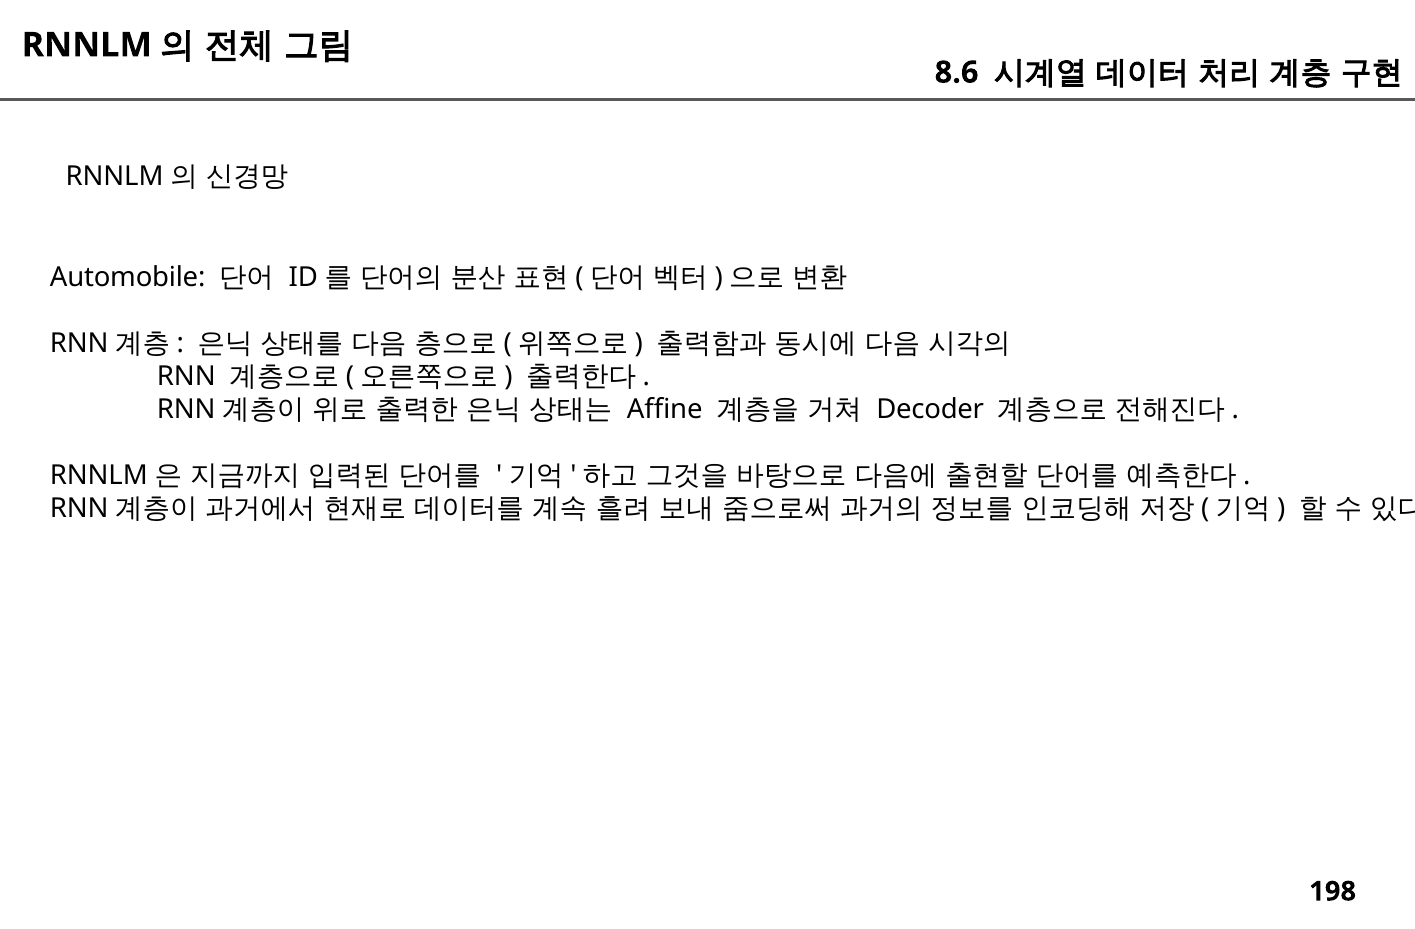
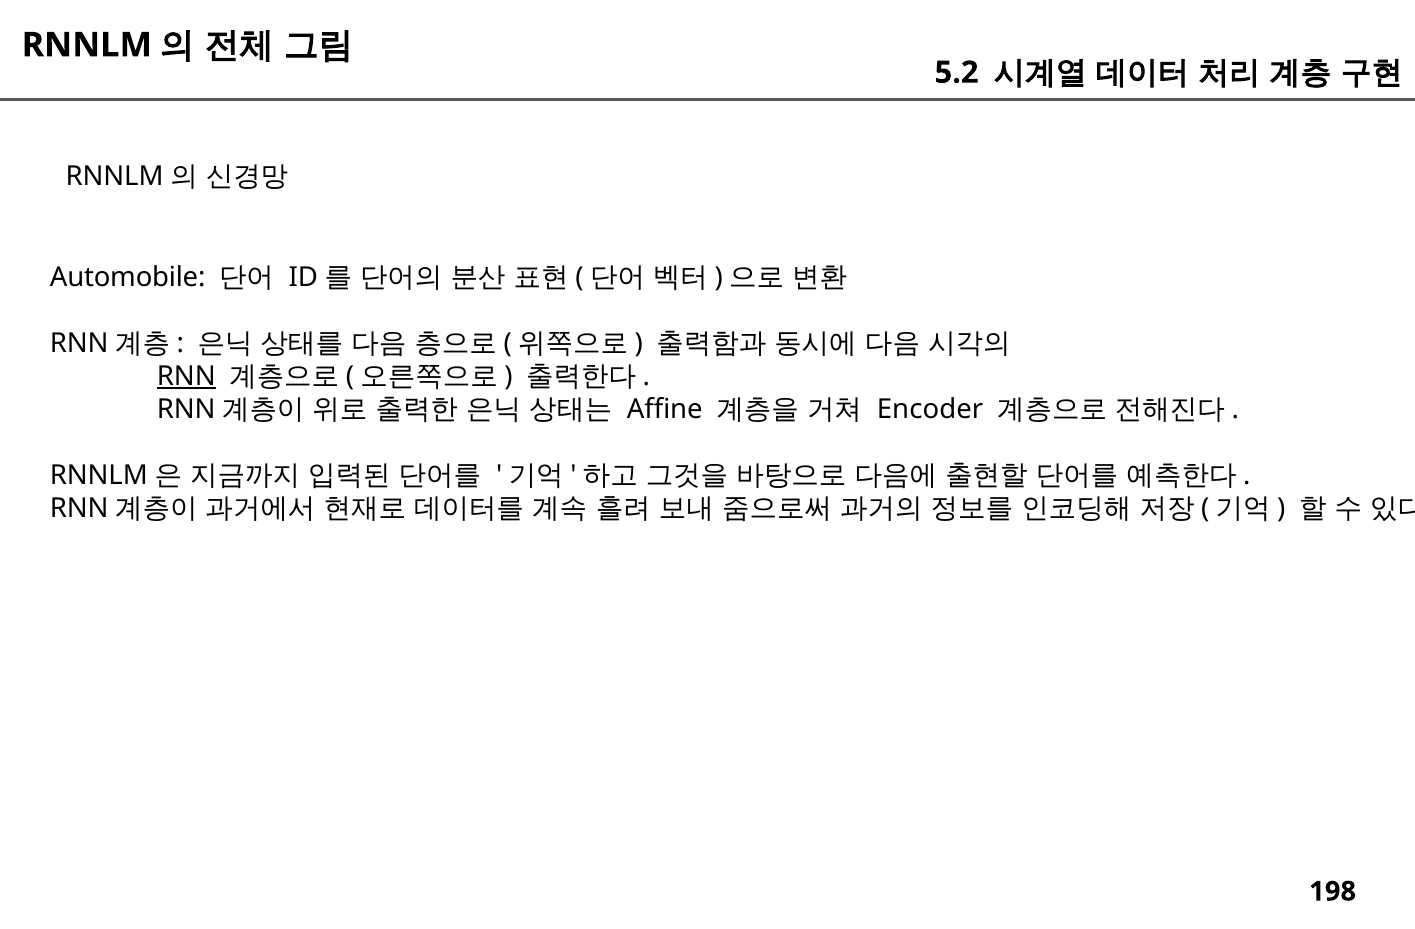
8.6: 8.6 -> 5.2 (957, 73)
RNN underline: none -> present (186, 377)
Decoder: Decoder -> Encoder (930, 410)
